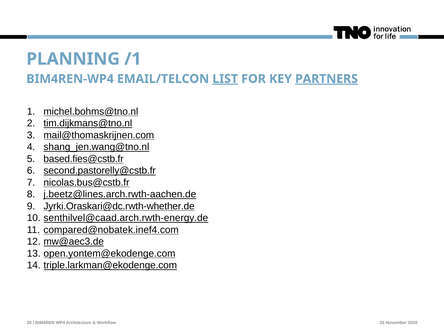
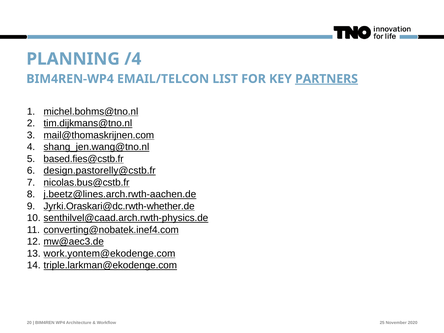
/1: /1 -> /4 (133, 59)
LIST underline: present -> none (225, 79)
second.pastorelly@cstb.fr: second.pastorelly@cstb.fr -> design.pastorelly@cstb.fr (100, 171)
senthilvel@caad.arch.rwth-energy.de: senthilvel@caad.arch.rwth-energy.de -> senthilvel@caad.arch.rwth-physics.de (126, 218)
compared@nobatek.inef4.com: compared@nobatek.inef4.com -> converting@nobatek.inef4.com (111, 230)
open.yontem@ekodenge.com: open.yontem@ekodenge.com -> work.yontem@ekodenge.com (109, 253)
